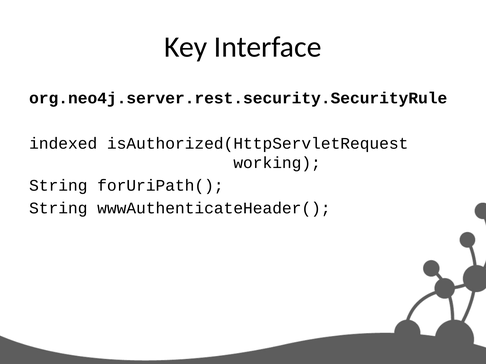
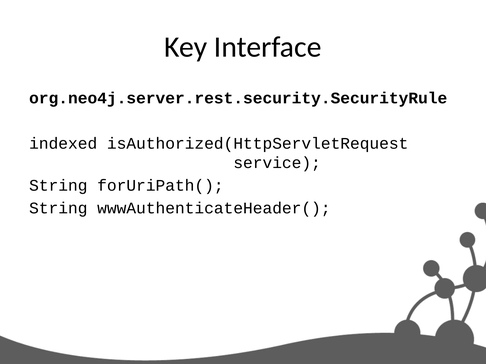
working: working -> service (277, 163)
